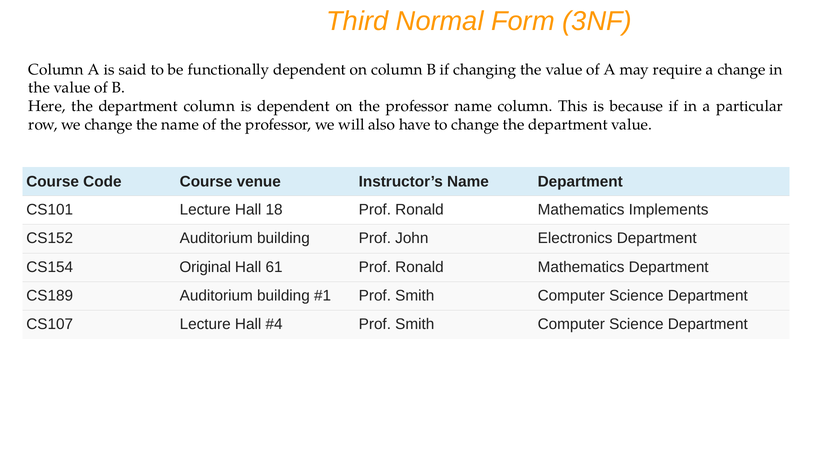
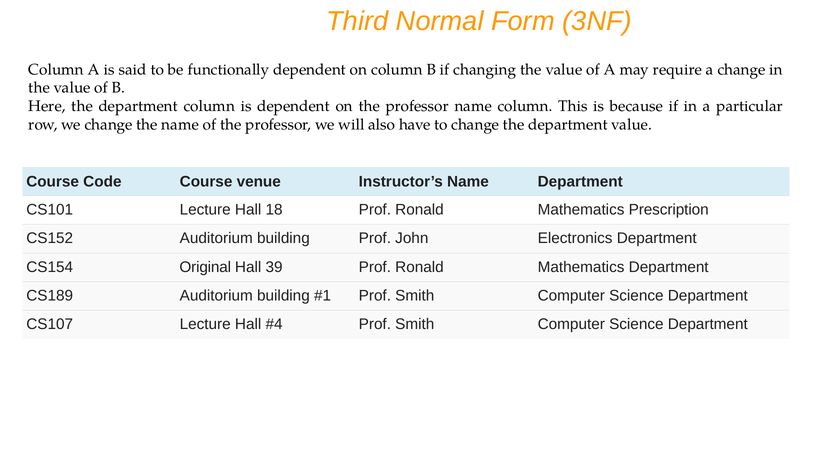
Implements: Implements -> Prescription (669, 210)
61: 61 -> 39 (274, 267)
